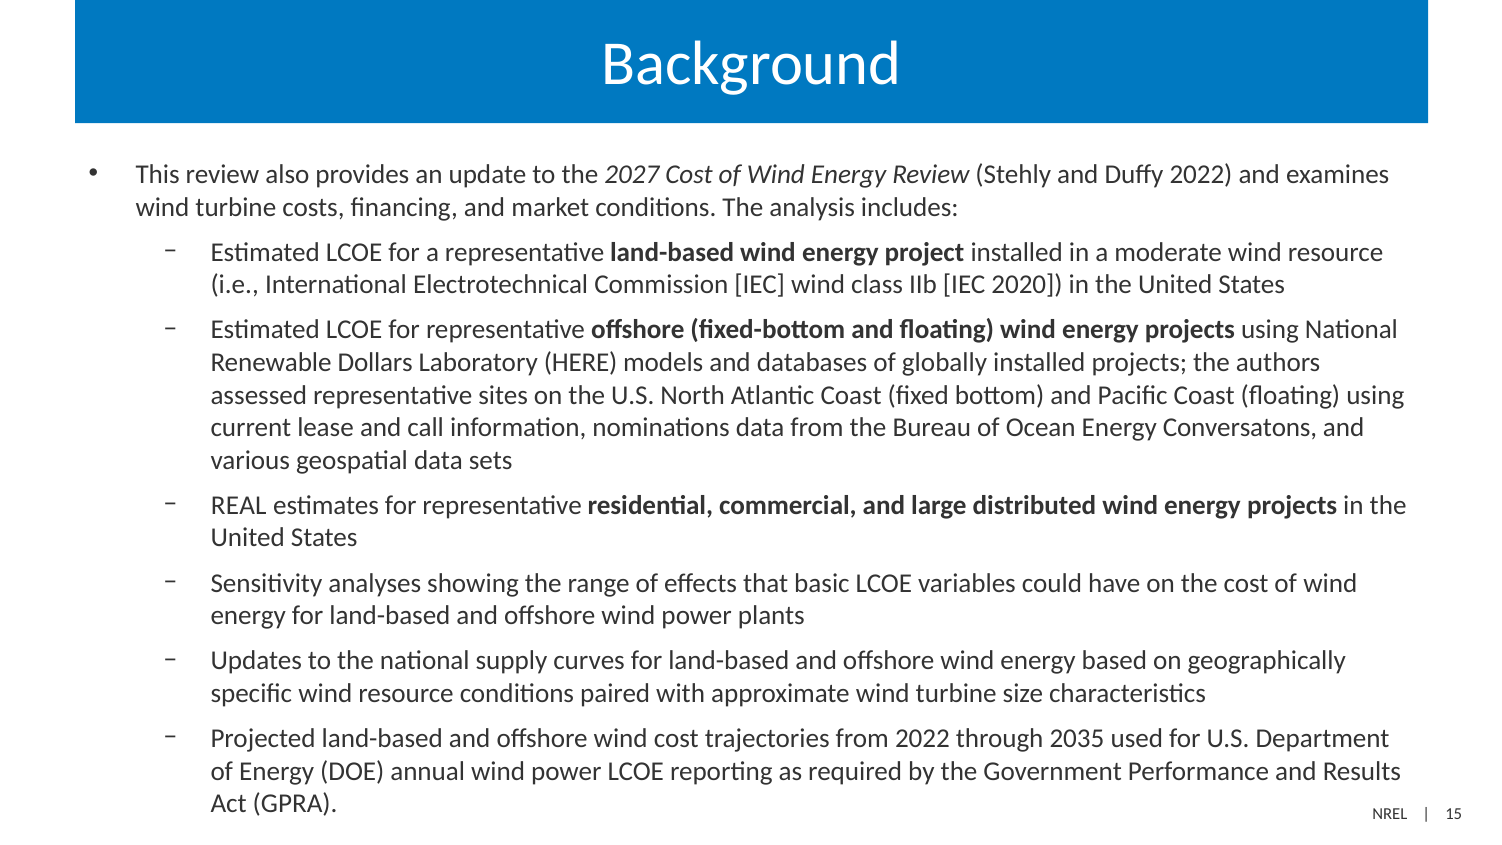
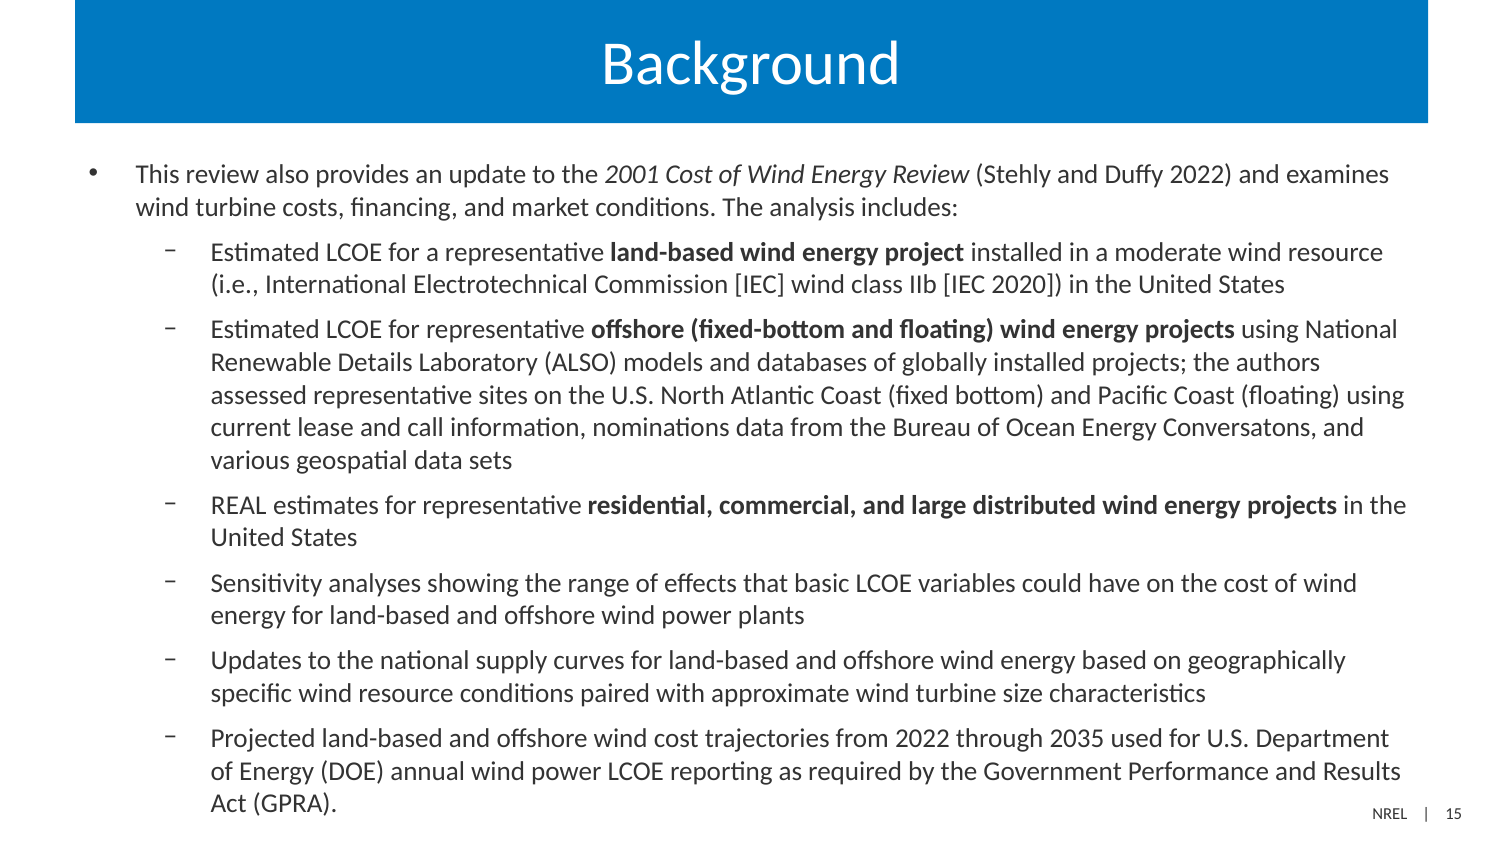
2027: 2027 -> 2001 (632, 175)
Dollars: Dollars -> Details (375, 363)
Laboratory HERE: HERE -> ALSO (580, 363)
